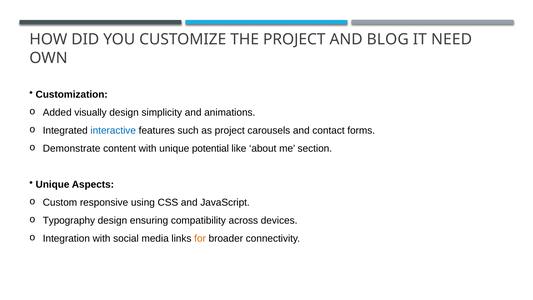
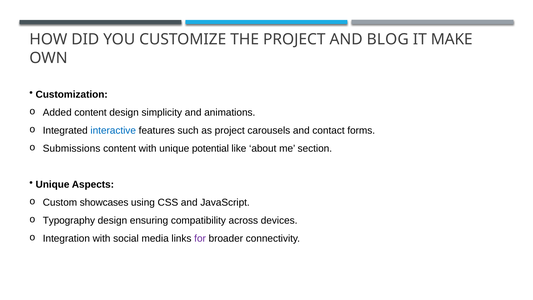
NEED: NEED -> MAKE (452, 39)
Added visually: visually -> content (91, 112)
Demonstrate: Demonstrate -> Submissions (72, 148)
responsive: responsive -> showcases (104, 202)
for colour: orange -> purple (200, 238)
